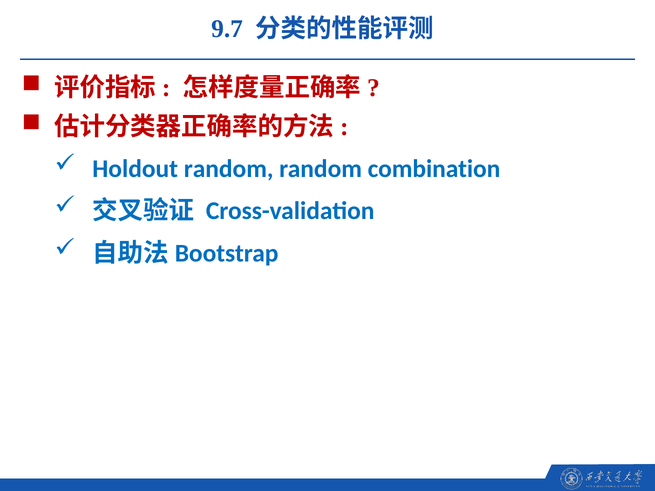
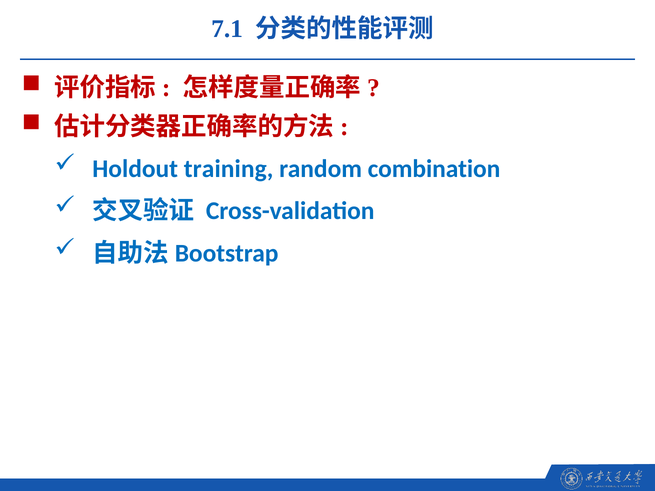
9.7: 9.7 -> 7.1 (227, 29)
Holdout random: random -> training (229, 169)
